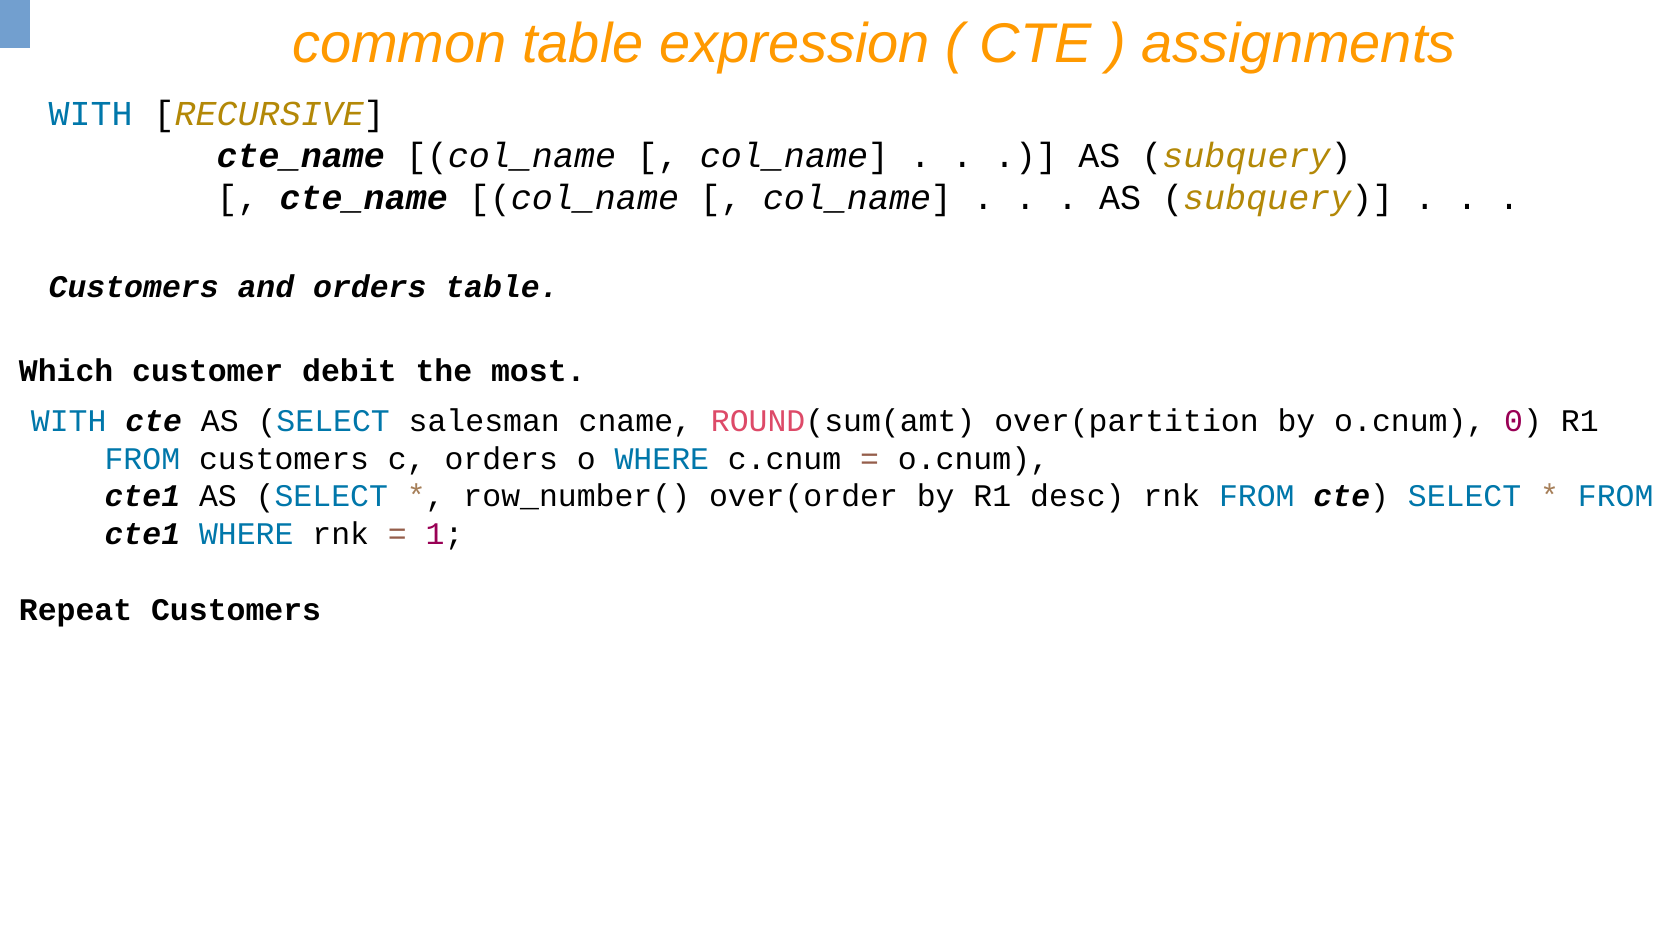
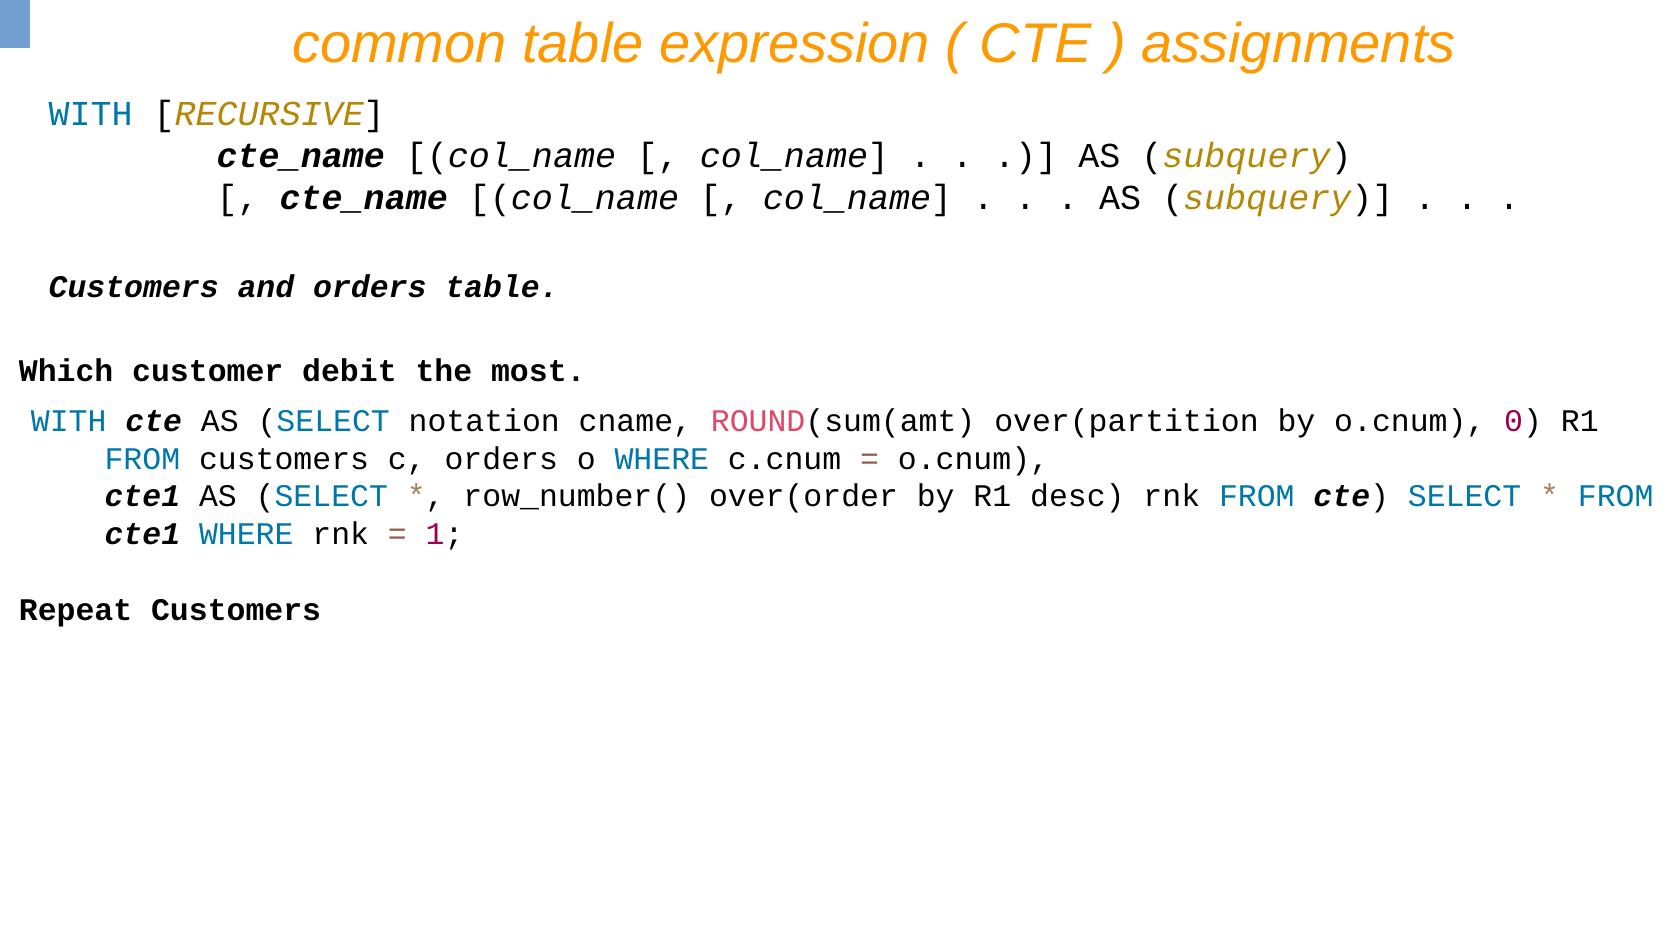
salesman: salesman -> notation (484, 421)
